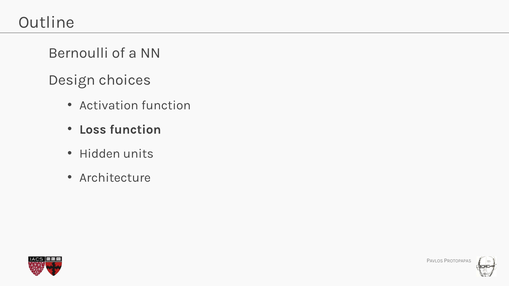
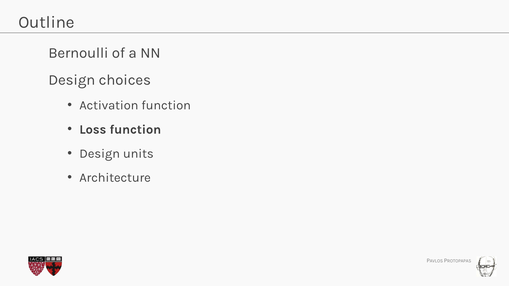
Hidden: Hidden -> Design (100, 154)
